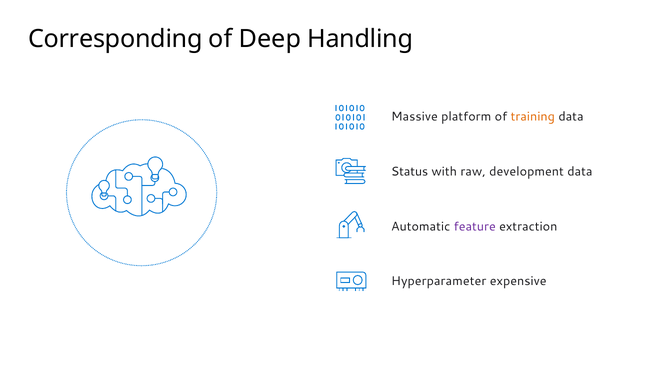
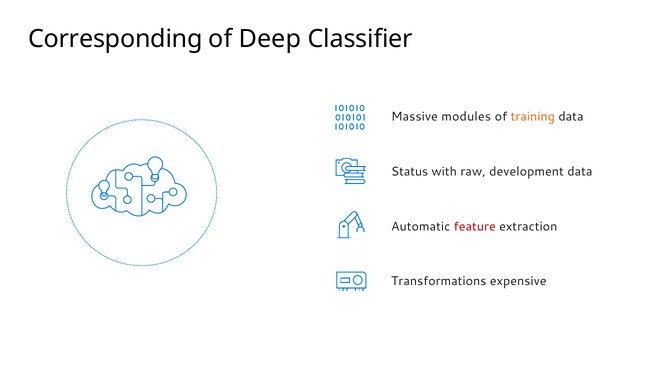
Handling: Handling -> Classifier (360, 39)
platform: platform -> modules (466, 117)
feature colour: purple -> red (475, 227)
Hyperparameter: Hyperparameter -> Transformations (439, 282)
